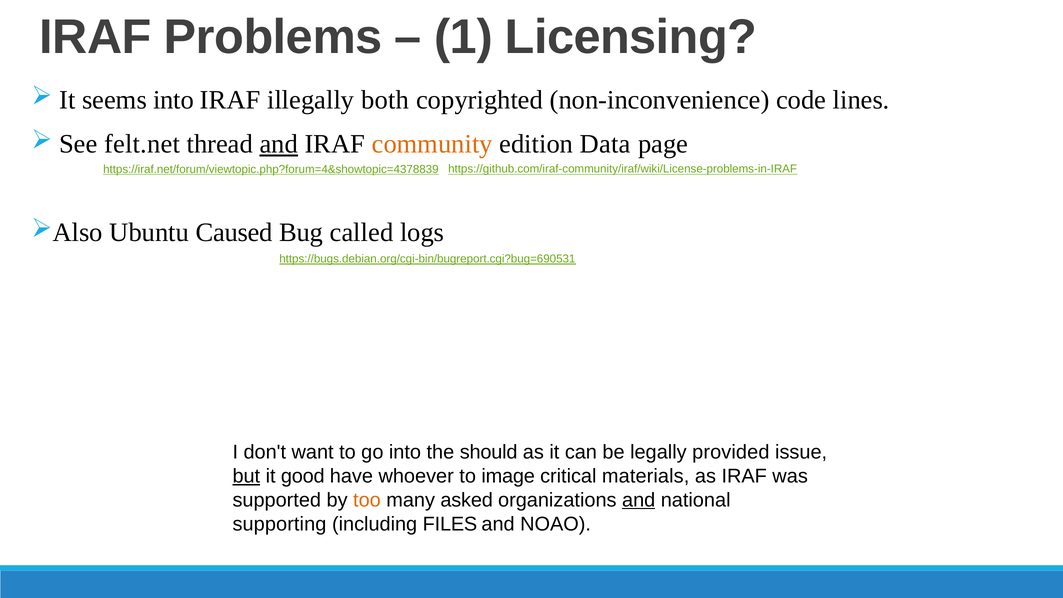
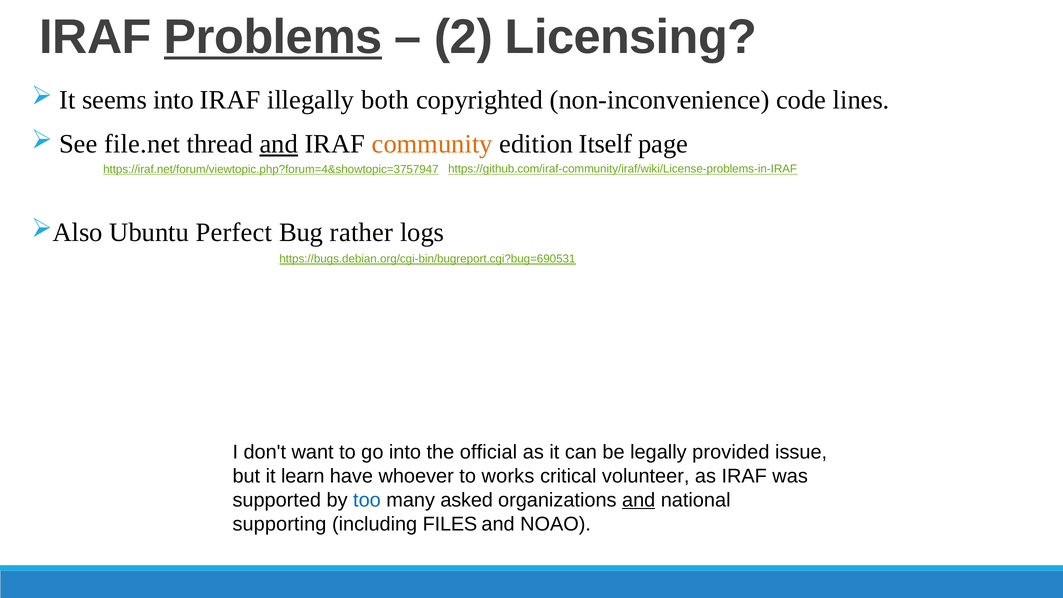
Problems underline: none -> present (273, 37)
1: 1 -> 2 (463, 37)
felt.net: felt.net -> file.net (142, 144)
Data: Data -> Itself (606, 144)
https://iraf.net/forum/viewtopic.php?forum=4&showtopic=4378839: https://iraf.net/forum/viewtopic.php?forum=4&showtopic=4378839 -> https://iraf.net/forum/viewtopic.php?forum=4&showtopic=3757947 (271, 169)
Caused: Caused -> Perfect (234, 232)
called: called -> rather (361, 232)
should: should -> official (488, 452)
but underline: present -> none (246, 476)
good: good -> learn (303, 476)
image: image -> works (508, 476)
materials: materials -> volunteer (646, 476)
too colour: orange -> blue (367, 500)
